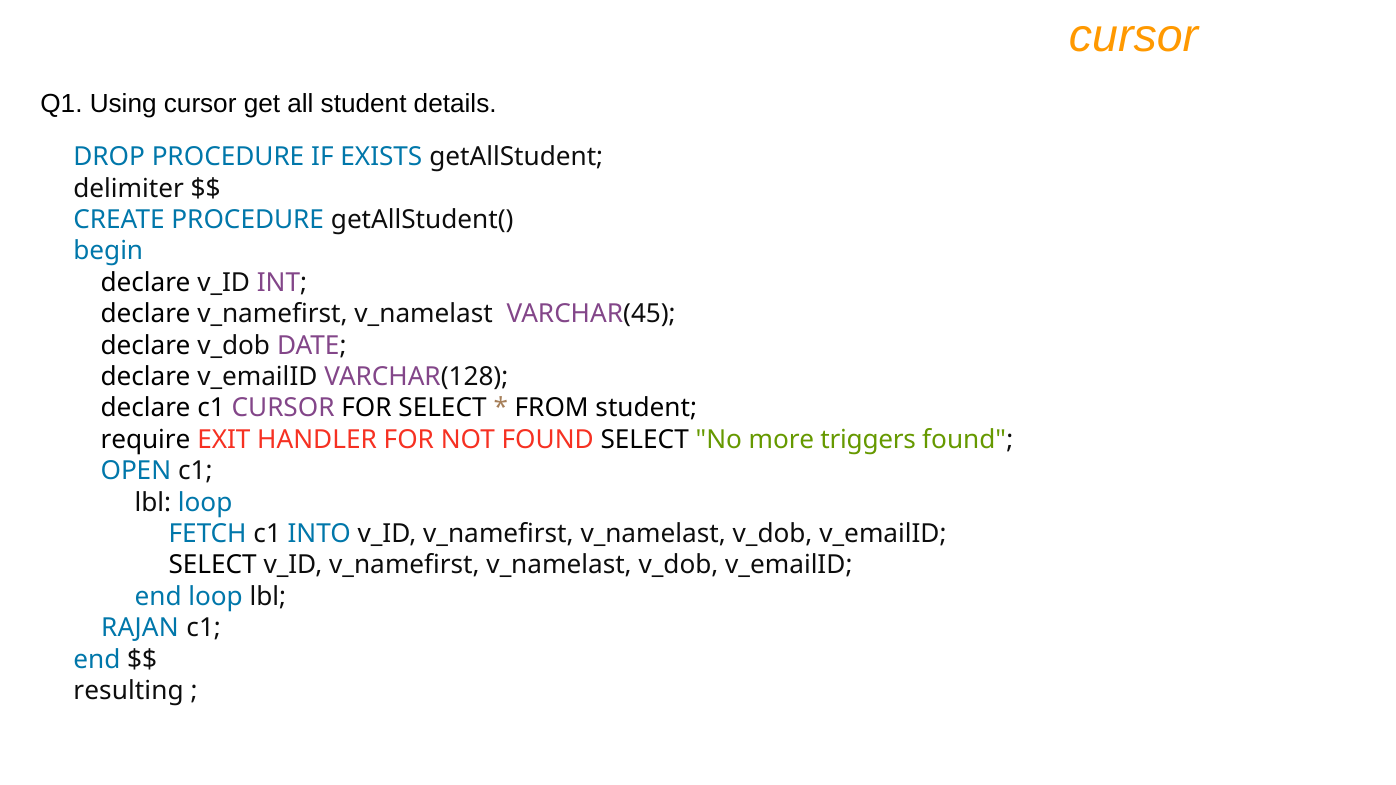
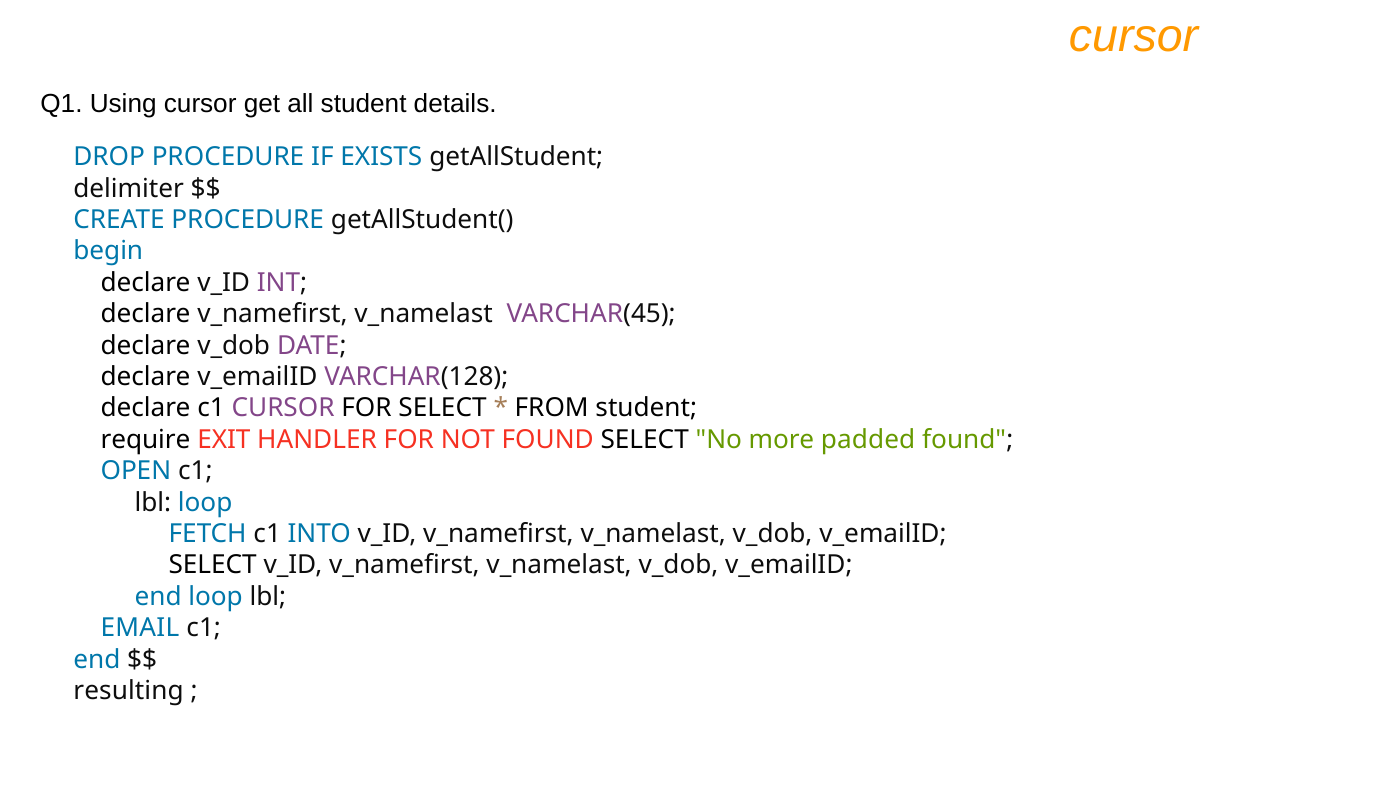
triggers: triggers -> padded (868, 440)
RAJAN: RAJAN -> EMAIL (140, 628)
